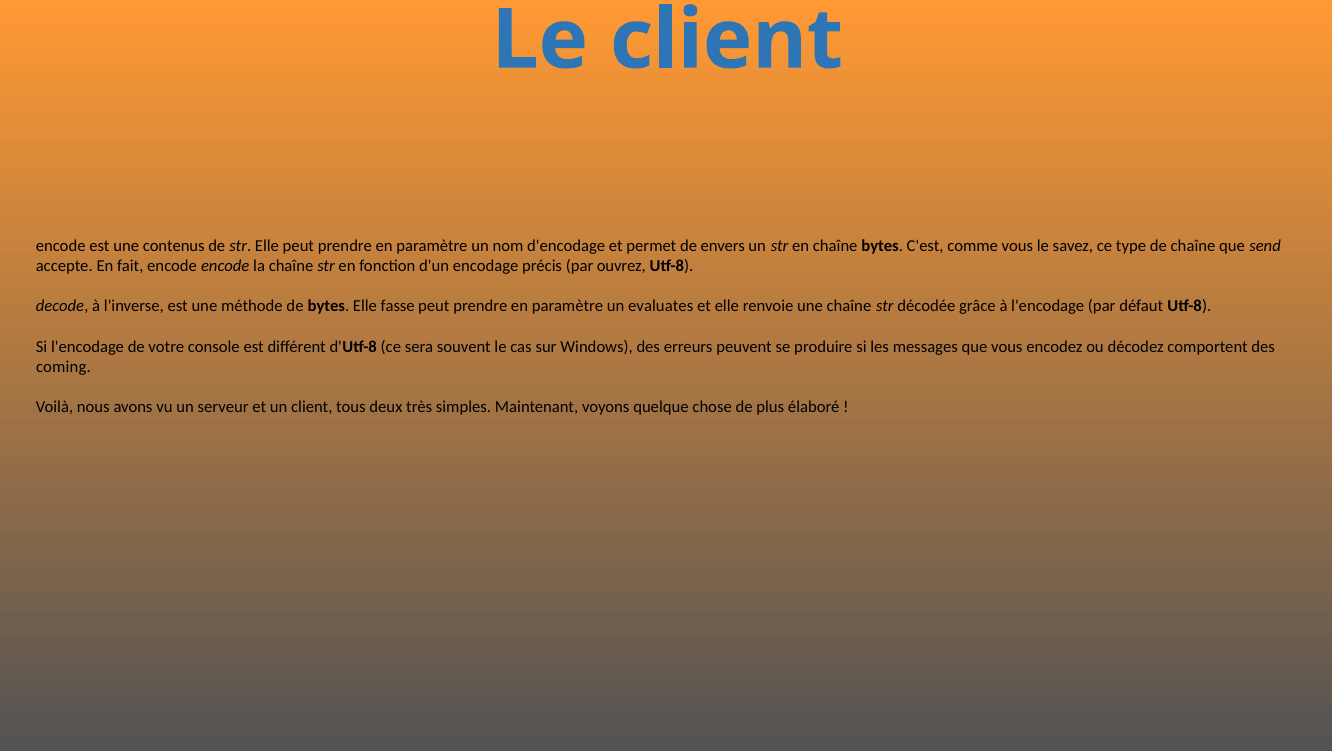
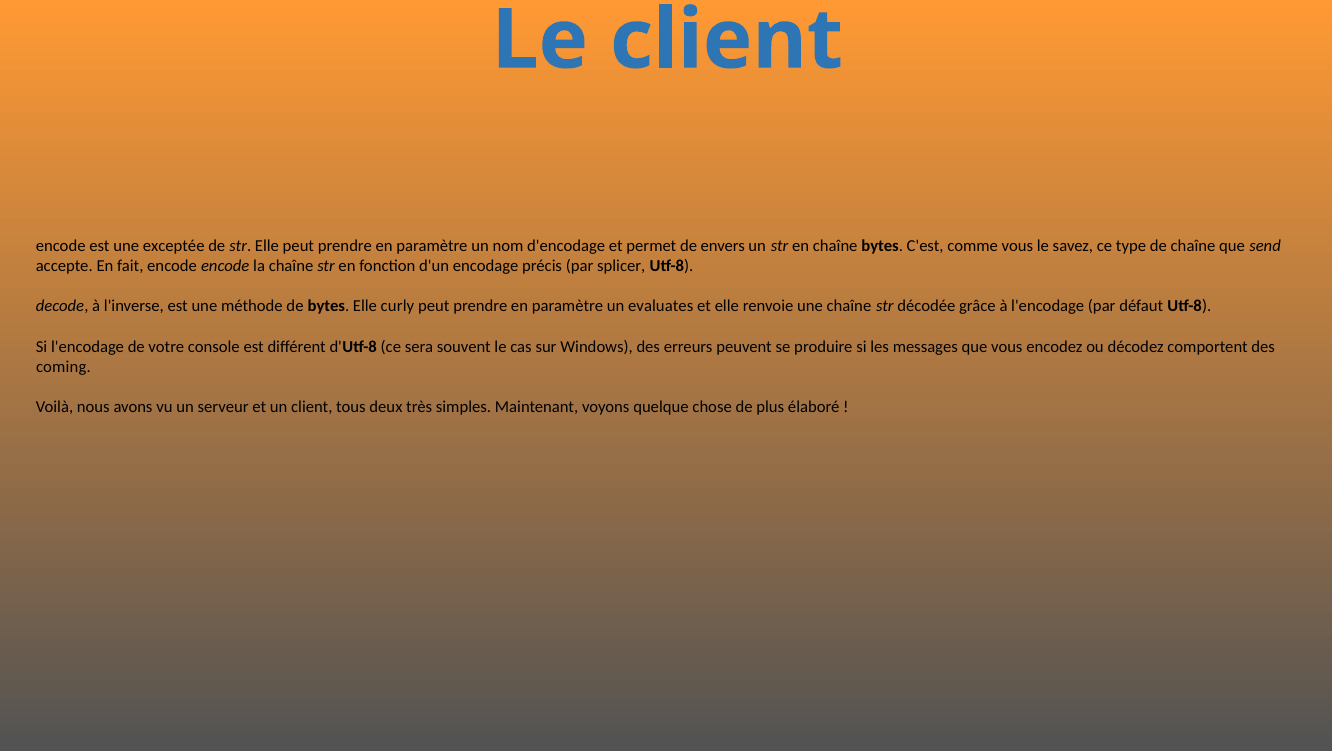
contenus: contenus -> exceptée (174, 246)
ouvrez: ouvrez -> splicer (621, 266)
fasse: fasse -> curly (398, 306)
